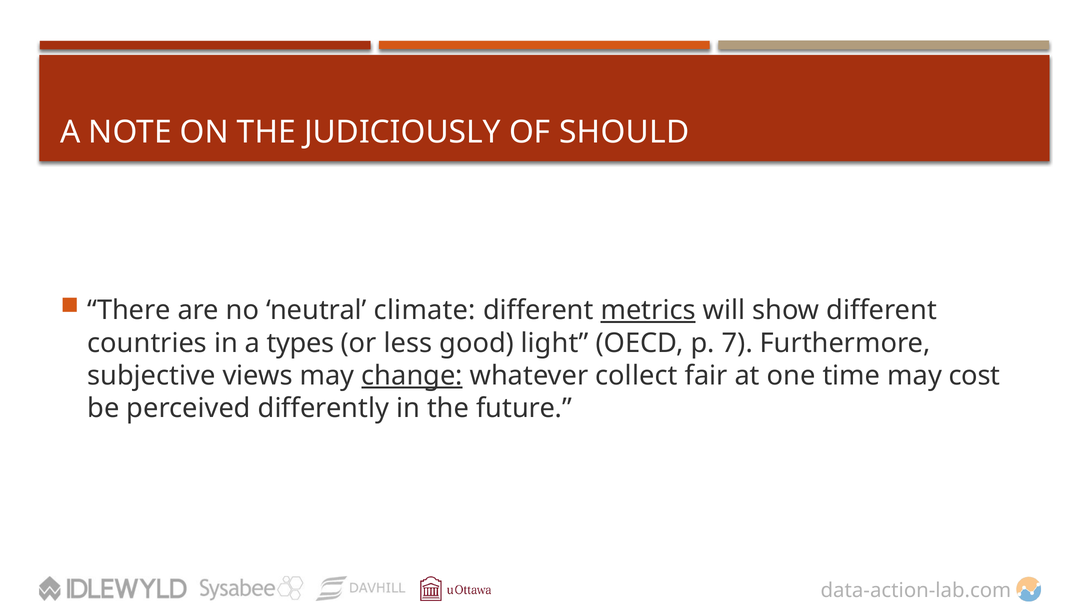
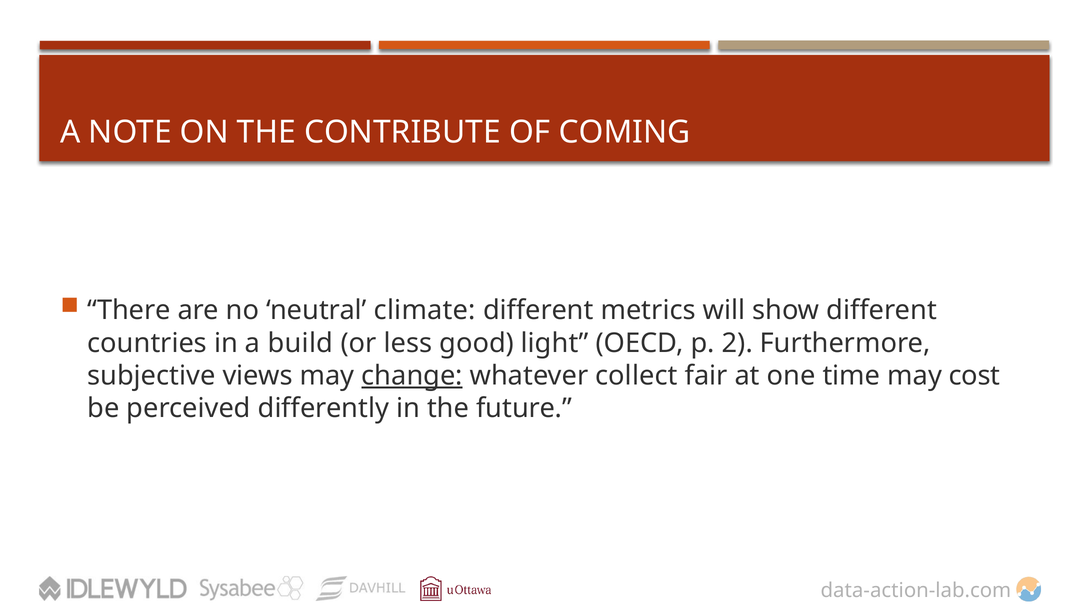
JUDICIOUSLY: JUDICIOUSLY -> CONTRIBUTE (402, 132)
SHOULD: SHOULD -> COMING (625, 132)
metrics underline: present -> none (648, 310)
types: types -> build (300, 343)
7: 7 -> 2 (737, 343)
